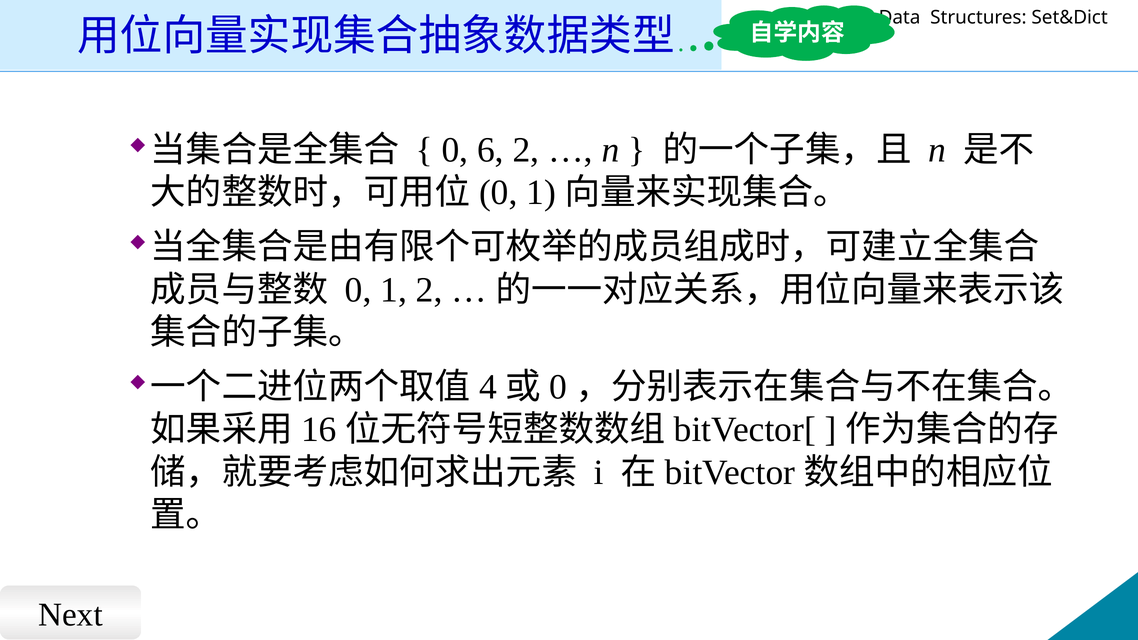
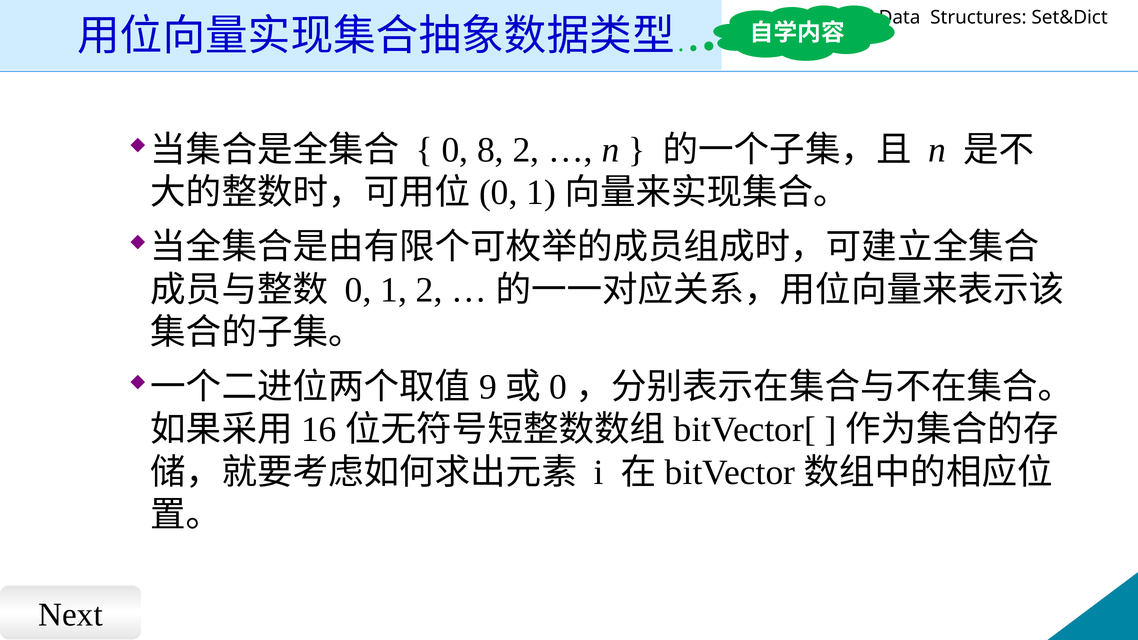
6: 6 -> 8 (491, 150)
4: 4 -> 9 (488, 387)
